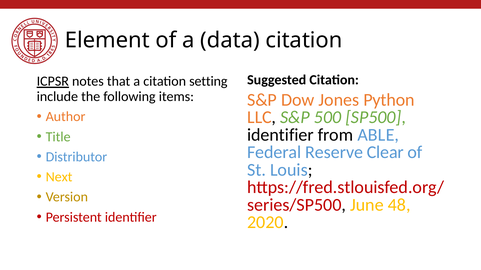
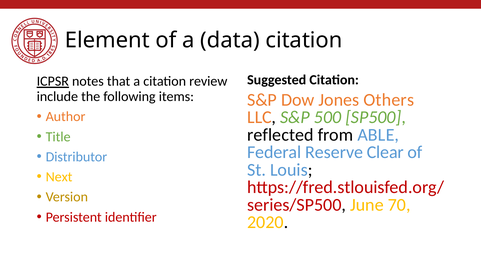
setting: setting -> review (208, 82)
Python: Python -> Others (389, 100)
identifier: identifier -> reflected (280, 135)
48: 48 -> 70 (399, 205)
